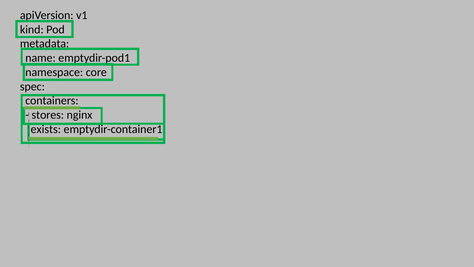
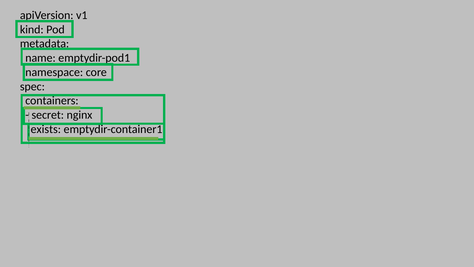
stores: stores -> secret (48, 115)
